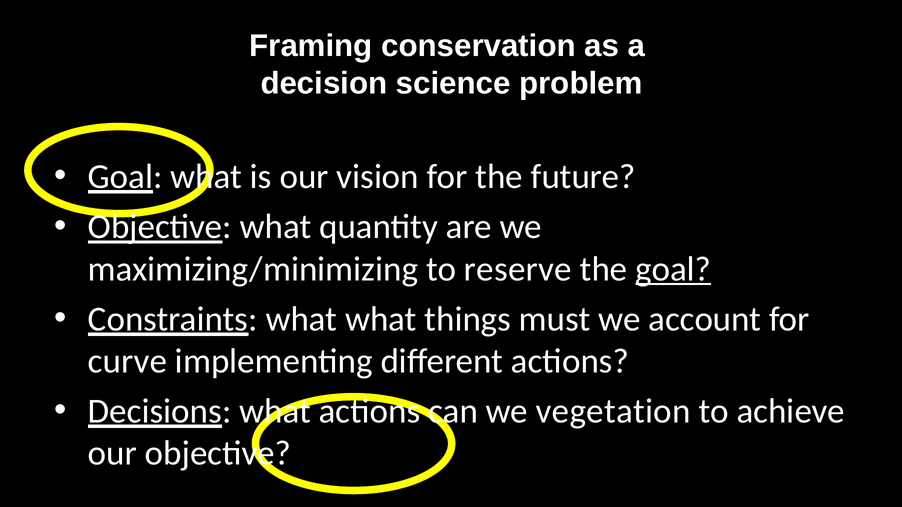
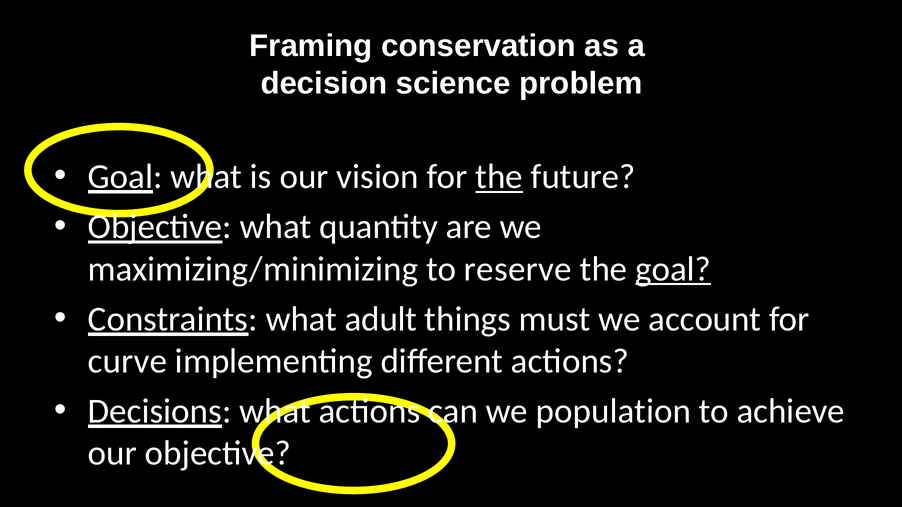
the underline: none -> present (499, 177)
what what: what -> adult (381, 319)
vegetation: vegetation -> population (613, 412)
